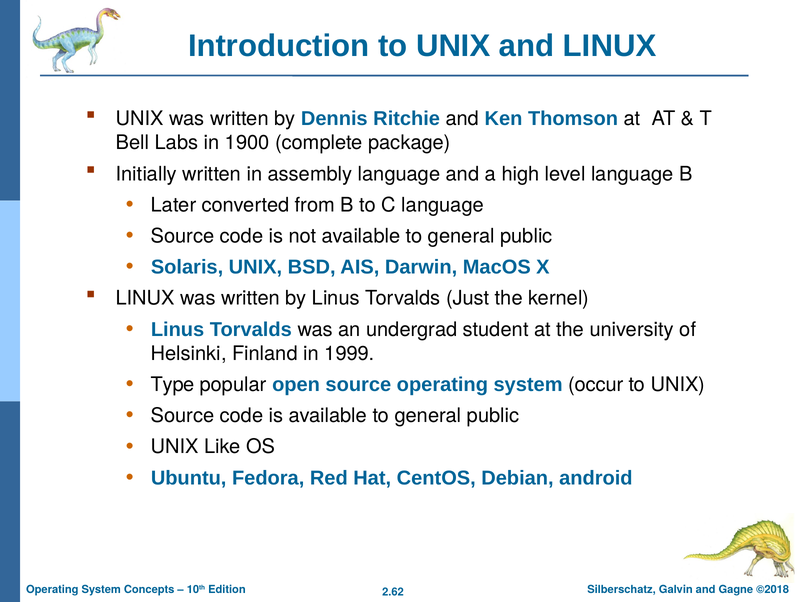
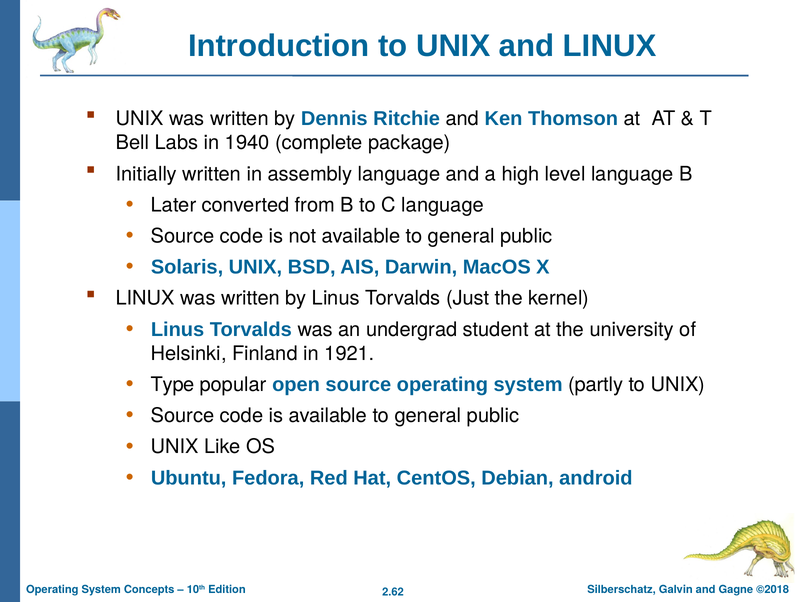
1900: 1900 -> 1940 (247, 143)
1999: 1999 -> 1921 (350, 353)
occur: occur -> partly (596, 384)
